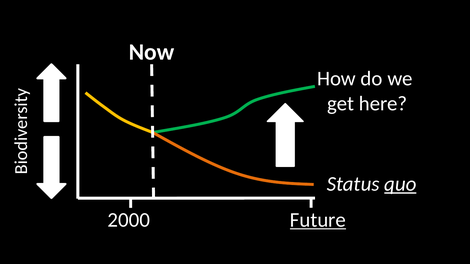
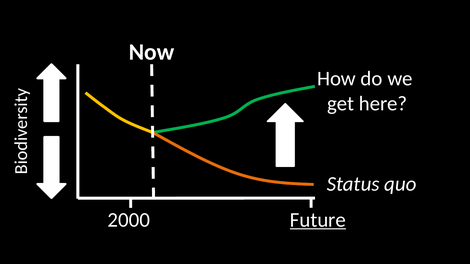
quo underline: present -> none (400, 184)
